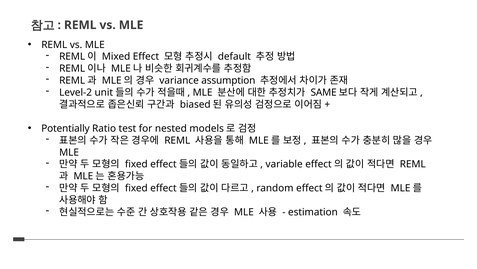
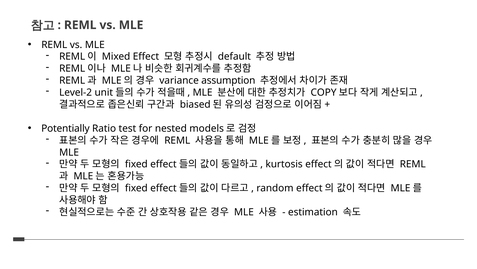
SAME: SAME -> COPY (324, 92)
variable: variable -> kurtosis (284, 164)
